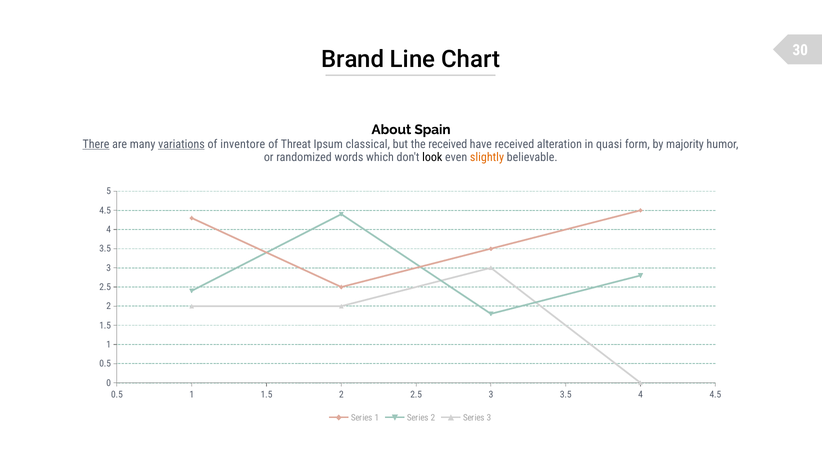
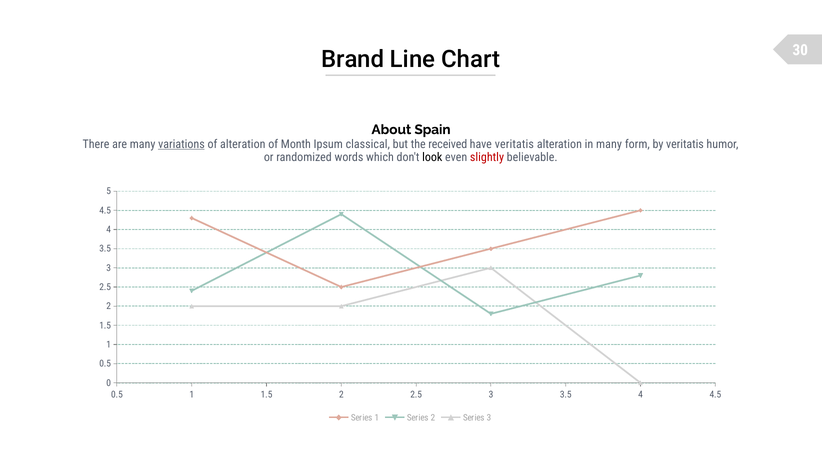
There underline: present -> none (96, 144)
of inventore: inventore -> alteration (243, 144)
Threat: Threat -> Month (296, 144)
have received: received -> veritatis (514, 144)
in quasi: quasi -> many (609, 144)
by majority: majority -> veritatis (685, 144)
slightly colour: orange -> red (487, 157)
